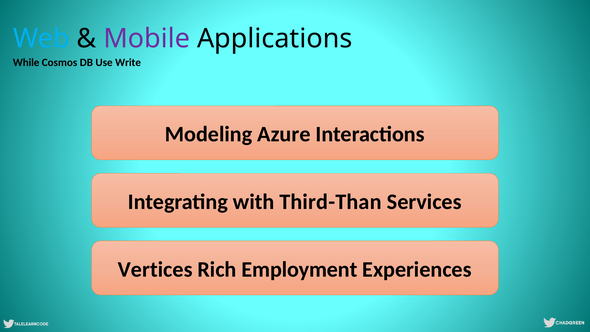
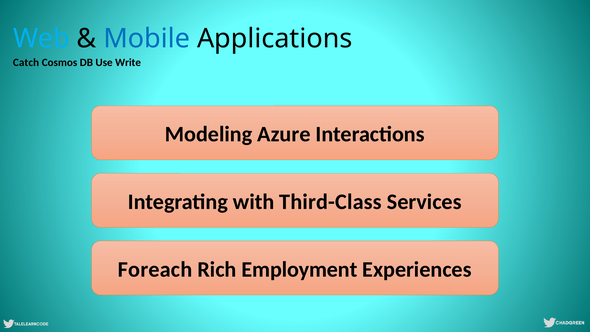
Mobile colour: purple -> blue (147, 38)
While: While -> Catch (26, 62)
Third-Than: Third-Than -> Third-Class (331, 202)
Vertices: Vertices -> Foreach (155, 269)
